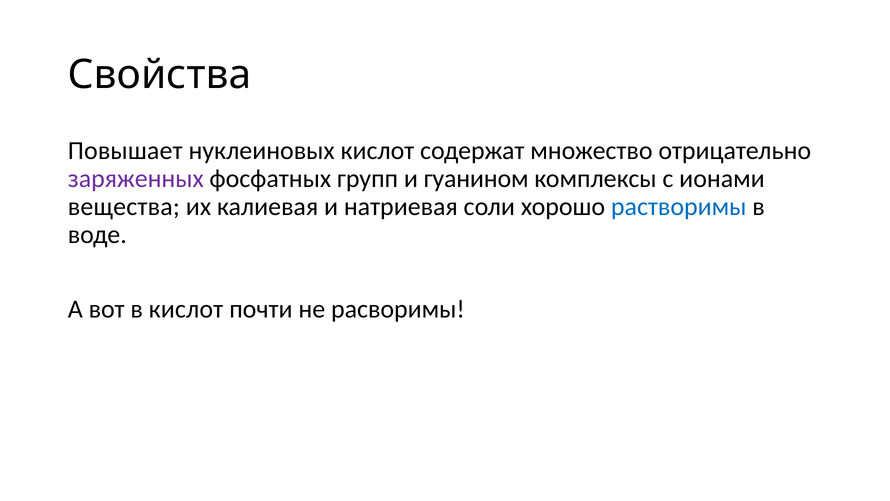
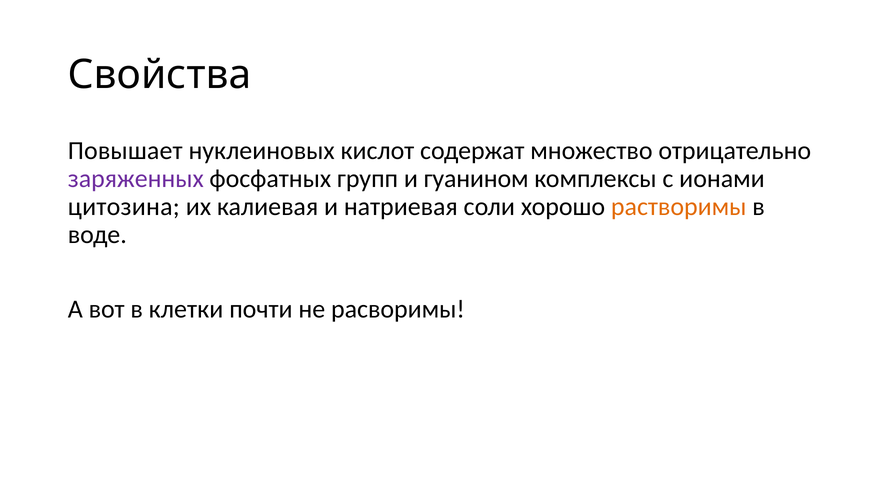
вещества: вещества -> цитозина (124, 206)
растворимы colour: blue -> orange (679, 206)
в кислот: кислот -> клетки (186, 309)
